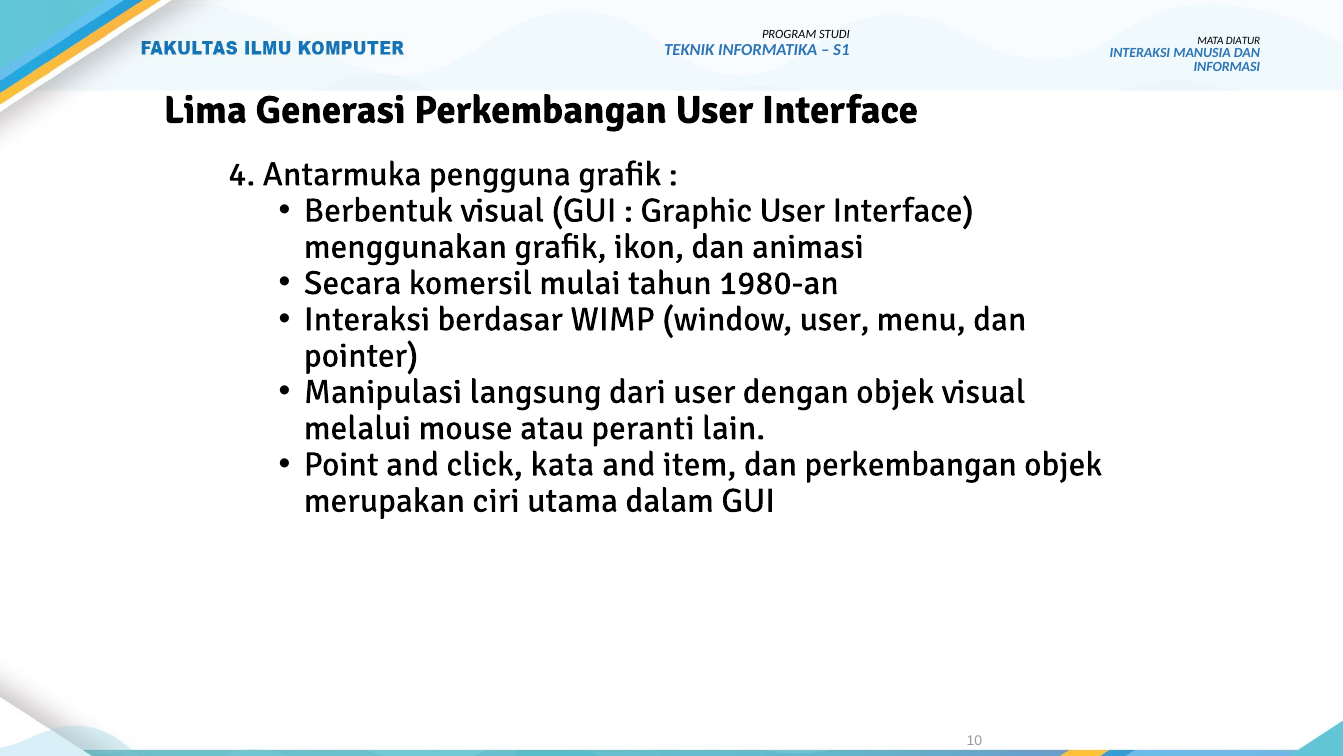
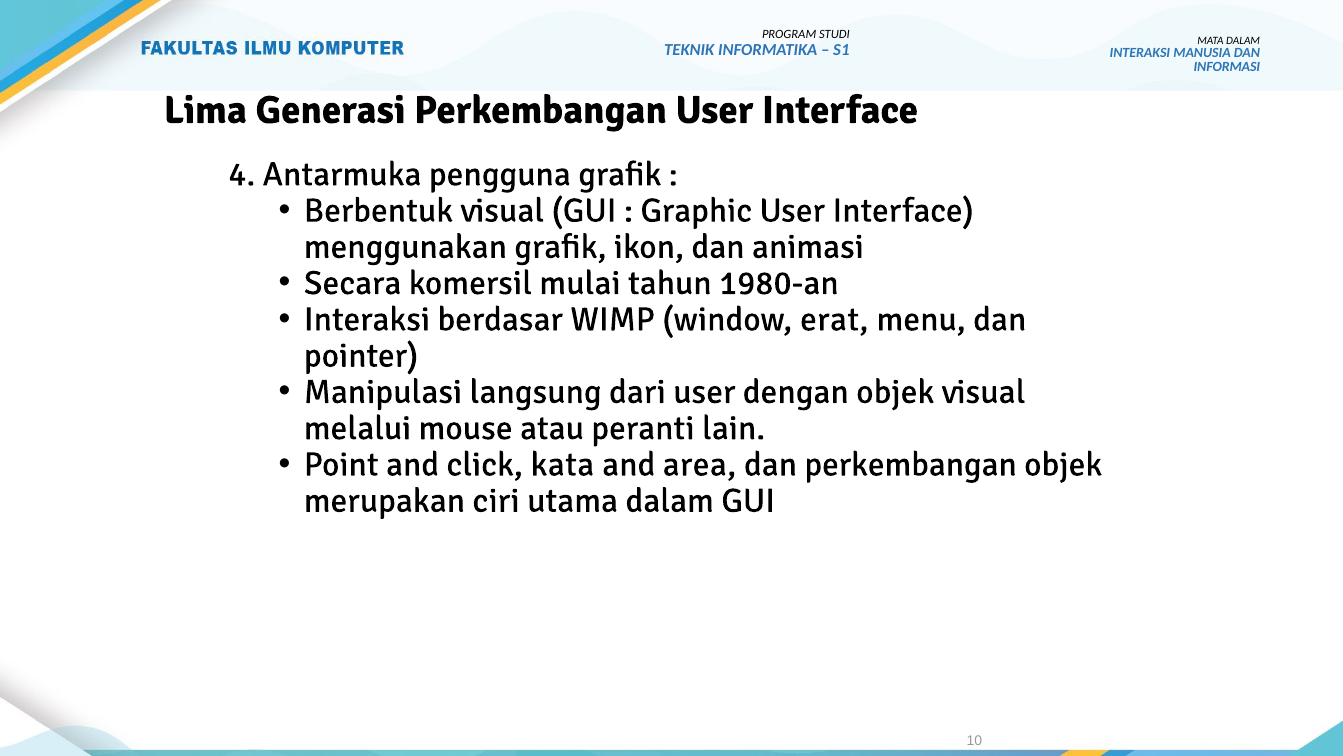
MATA DIATUR: DIATUR -> DALAM (1243, 41)
window user: user -> erat (834, 319)
item: item -> area (699, 464)
